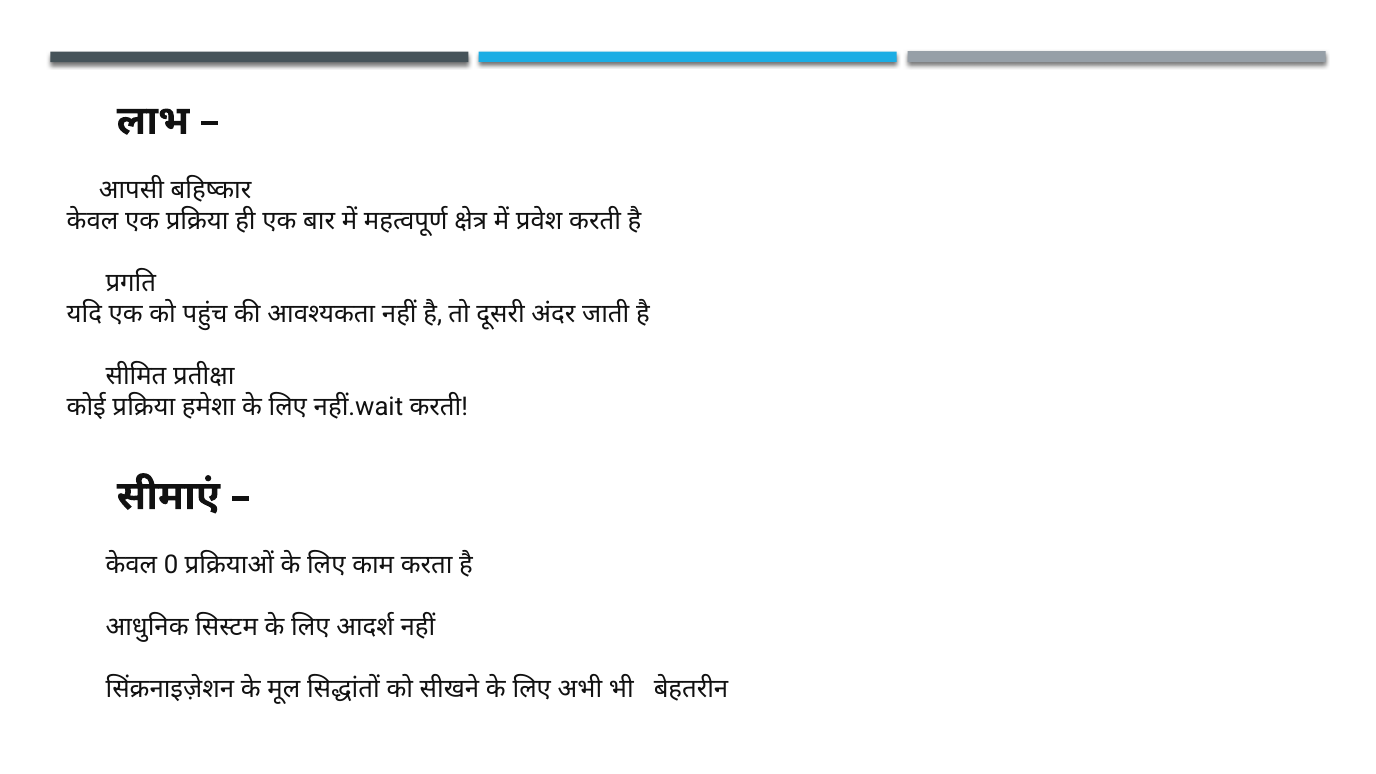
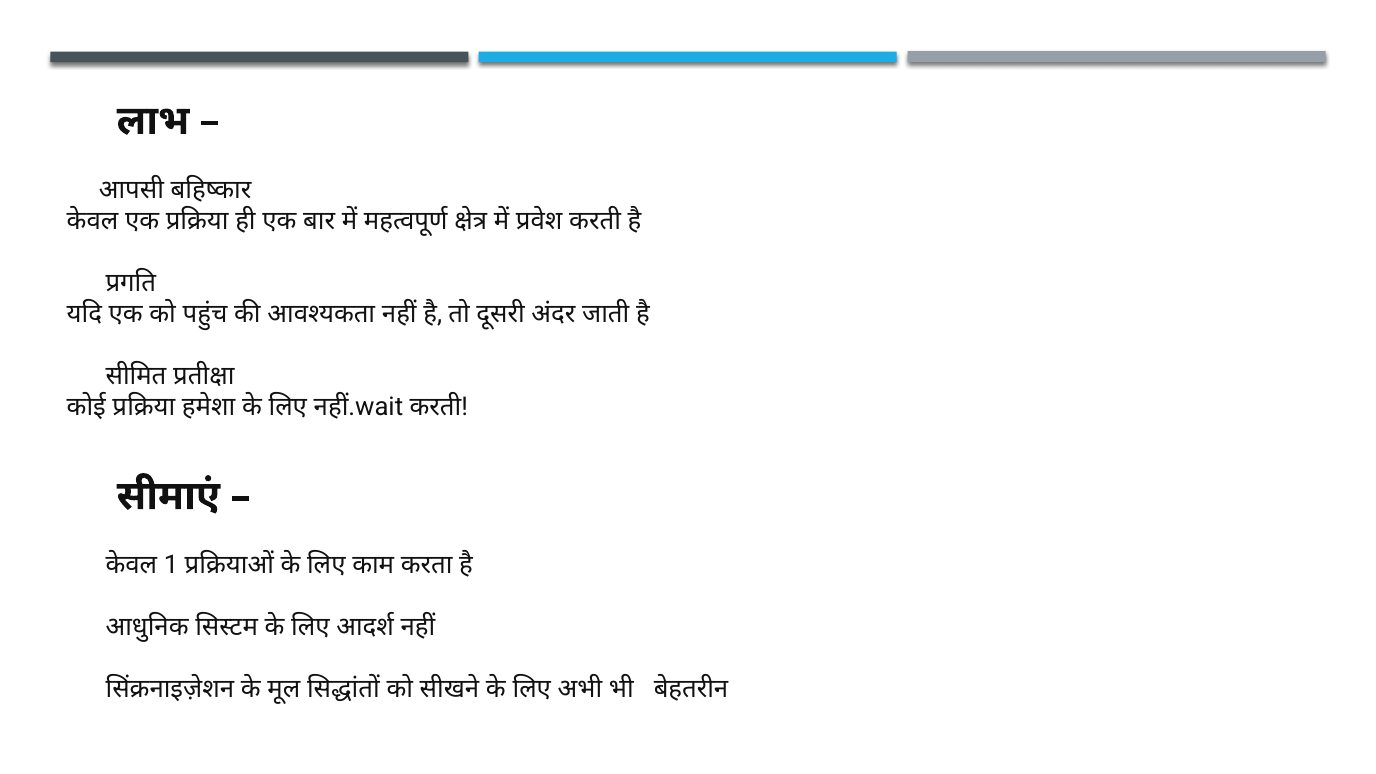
0: 0 -> 1 (171, 565)
